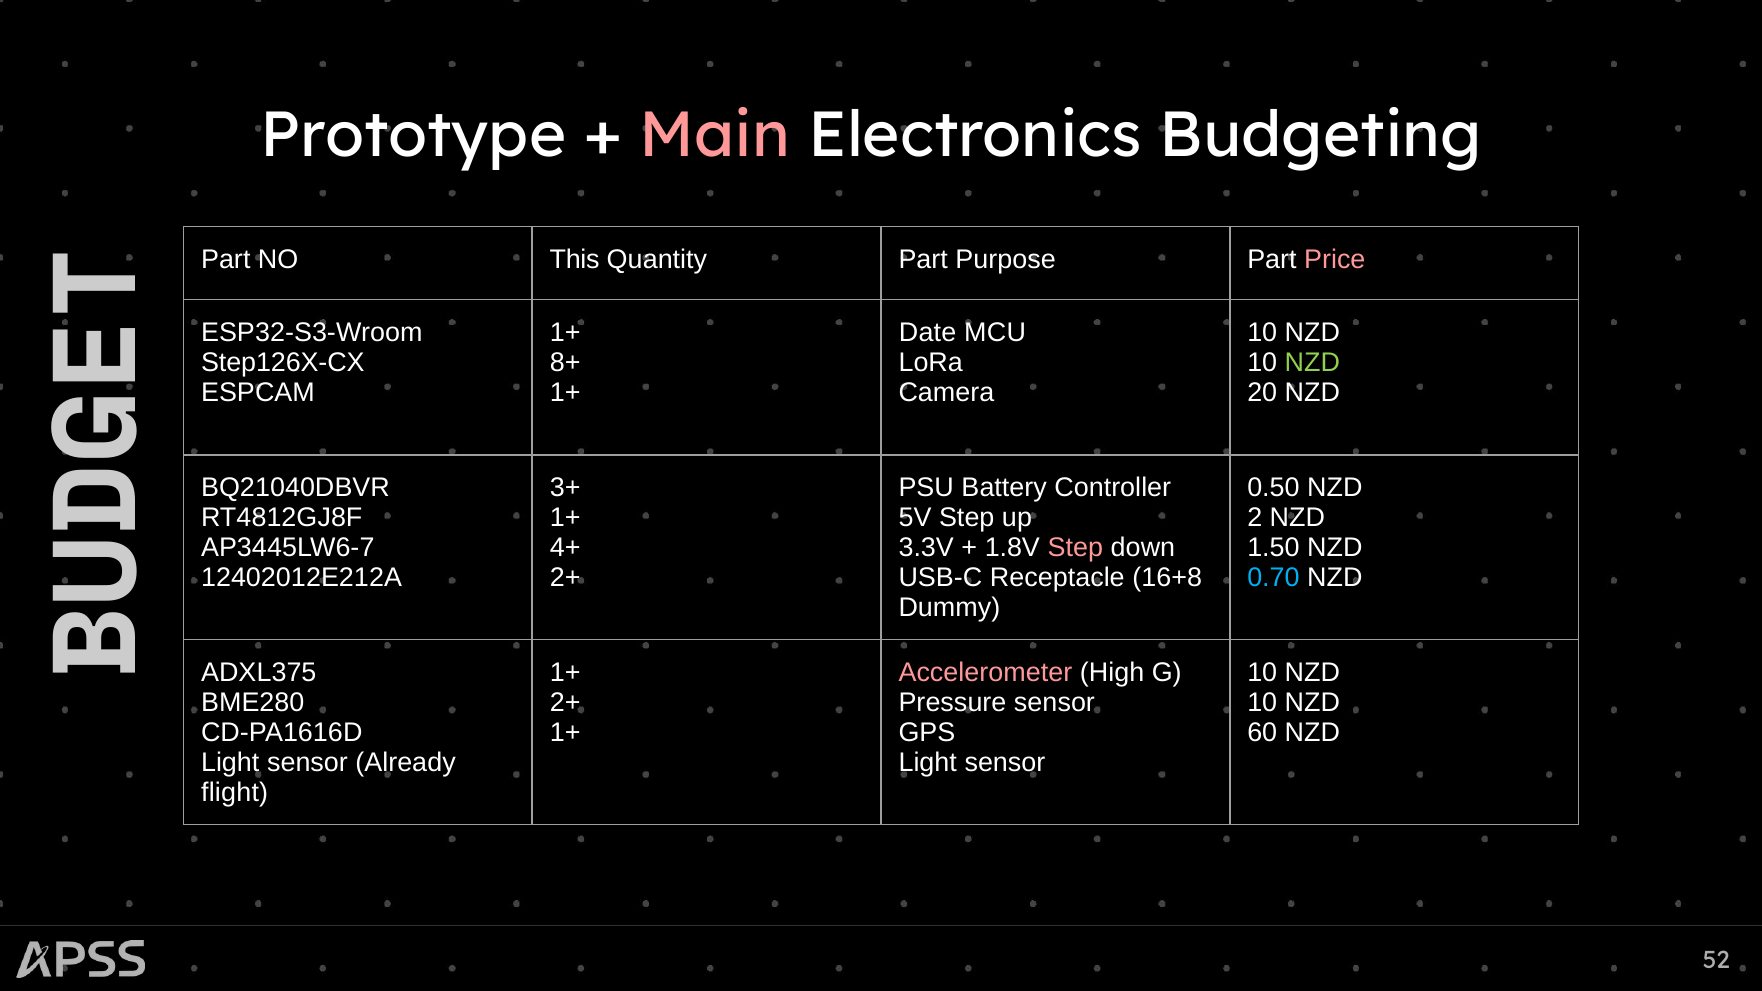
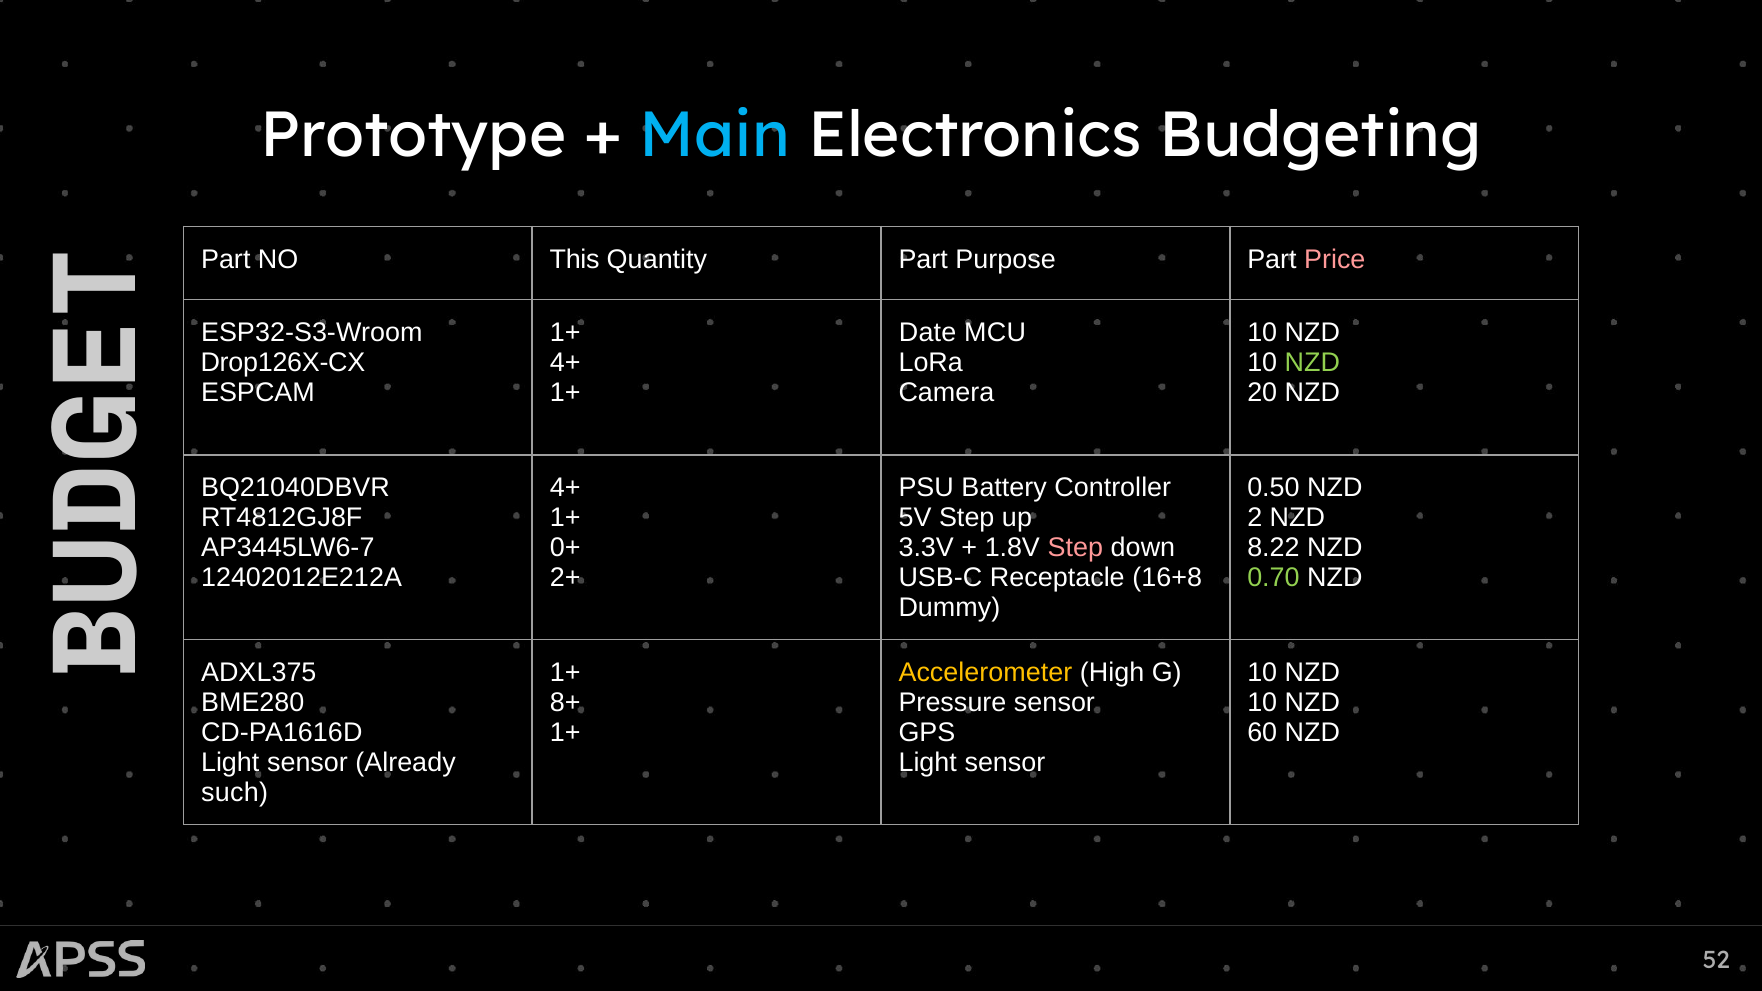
Main colour: pink -> light blue (715, 135)
Step126X-CX: Step126X-CX -> Drop126X-CX (283, 363)
8+: 8+ -> 4+ (565, 363)
3+: 3+ -> 4+ (565, 488)
4+: 4+ -> 0+ (565, 548)
1.50: 1.50 -> 8.22 (1273, 548)
0.70 colour: light blue -> light green (1273, 578)
Accelerometer colour: pink -> yellow (985, 673)
2+: 2+ -> 8+ (565, 703)
flight: flight -> such (235, 793)
